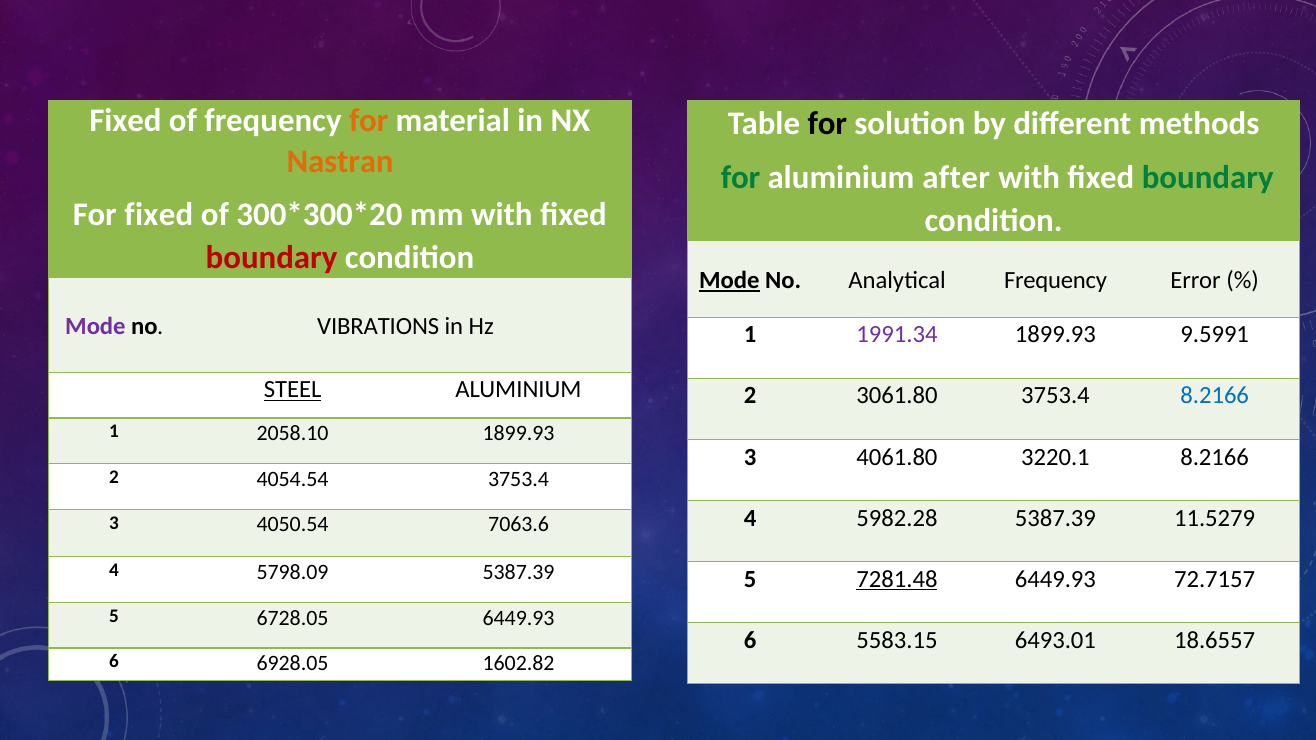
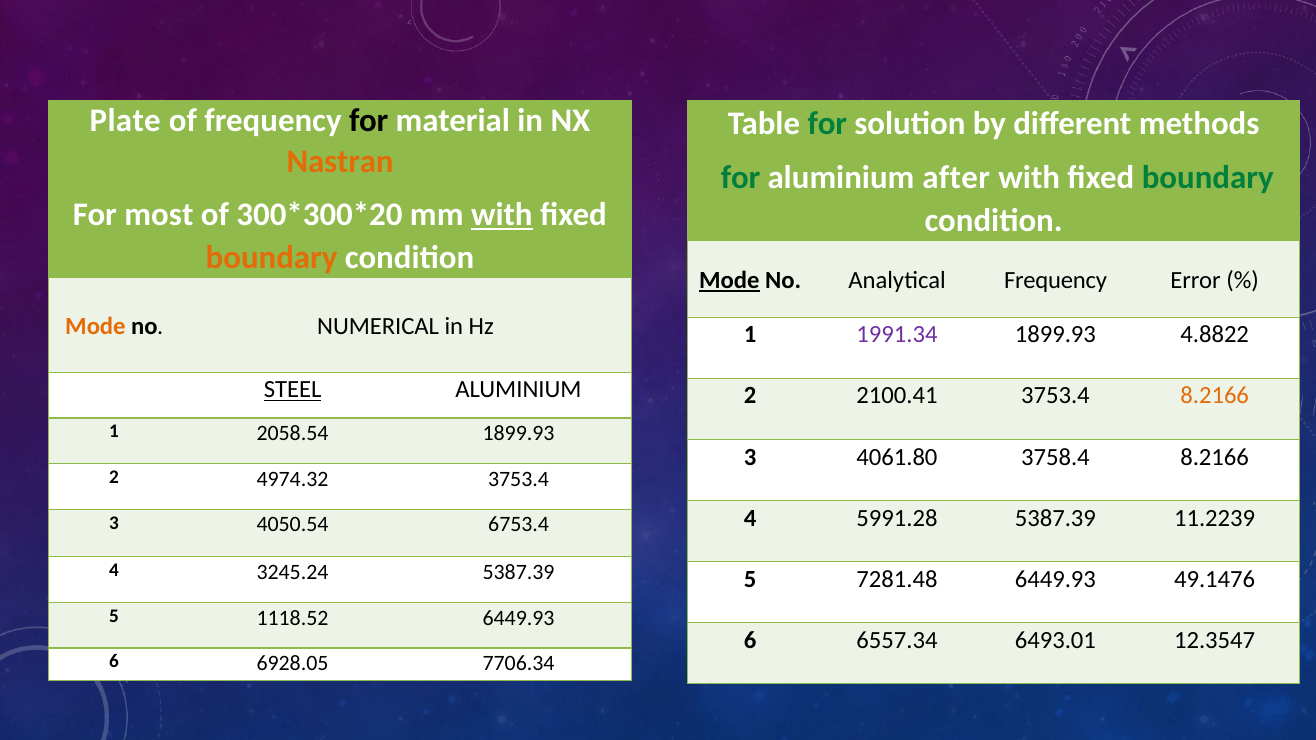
Fixed: Fixed -> Plate (125, 121)
for colour: orange -> black (369, 121)
for colour: black -> green (827, 124)
For fixed: fixed -> most (159, 215)
with underline: none -> present (502, 215)
boundary colour: red -> orange (272, 258)
Mode colour: purple -> orange (95, 327)
VIBRATIONS: VIBRATIONS -> NUMERICAL (378, 327)
9.5991: 9.5991 -> 4.8822 (1215, 335)
3061.80: 3061.80 -> 2100.41 (897, 396)
8.2166 colour: blue -> orange (1215, 396)
2058.10: 2058.10 -> 2058.54 (293, 434)
3220.1: 3220.1 -> 3758.4 (1055, 457)
4054.54: 4054.54 -> 4974.32 (293, 479)
5982.28: 5982.28 -> 5991.28 (897, 518)
11.5279: 11.5279 -> 11.2239 (1215, 518)
7063.6: 7063.6 -> 6753.4 (519, 525)
5798.09: 5798.09 -> 3245.24 (293, 572)
7281.48 underline: present -> none (897, 579)
72.7157: 72.7157 -> 49.1476 (1215, 579)
6728.05: 6728.05 -> 1118.52 (293, 618)
5583.15: 5583.15 -> 6557.34 (897, 640)
18.6557: 18.6557 -> 12.3547 (1215, 640)
1602.82: 1602.82 -> 7706.34 (519, 664)
